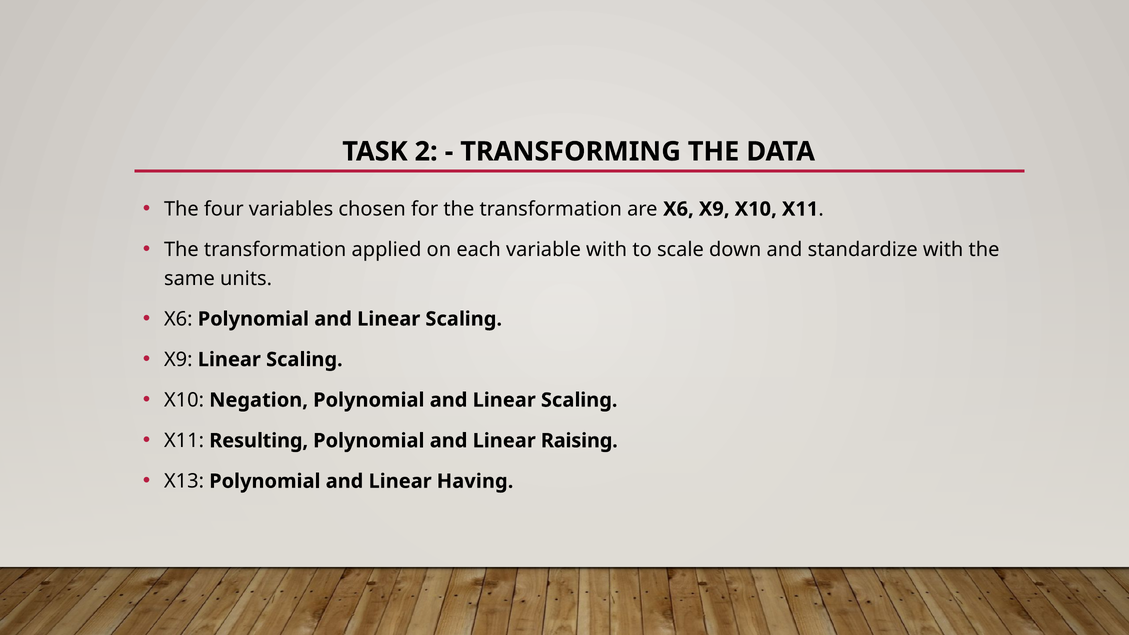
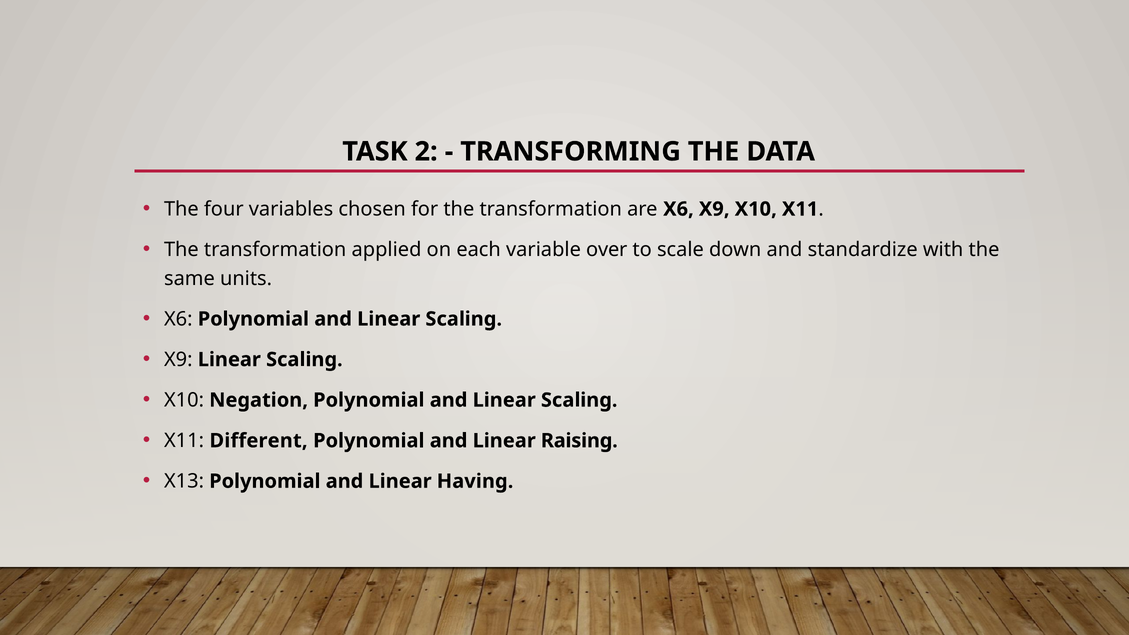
variable with: with -> over (607, 250)
Resulting: Resulting -> Different (259, 441)
